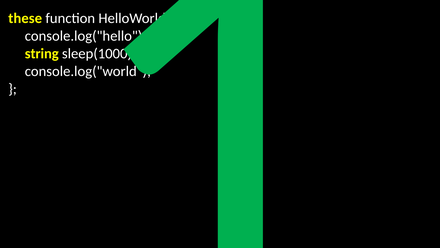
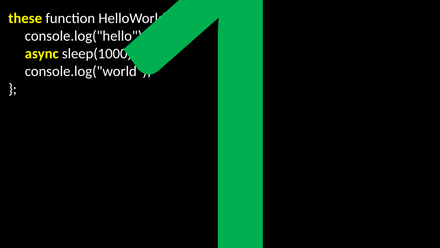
string: string -> async (42, 53)
